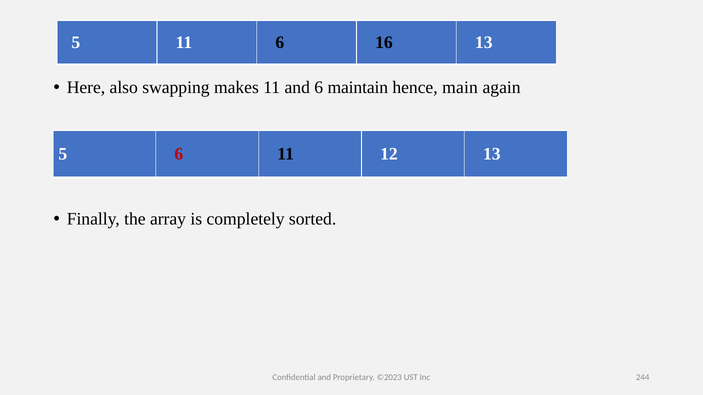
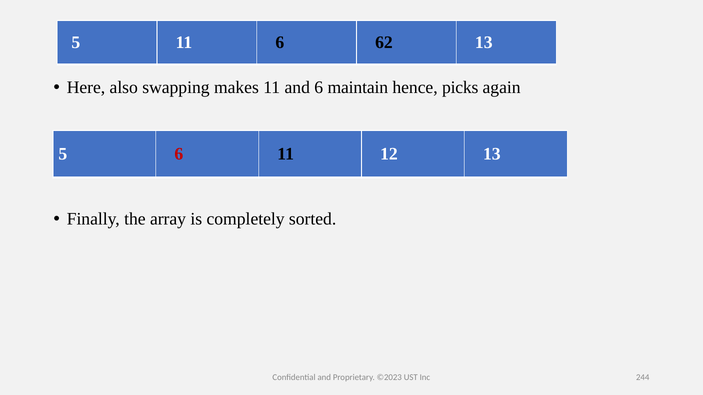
16: 16 -> 62 (384, 43)
main: main -> picks (460, 88)
